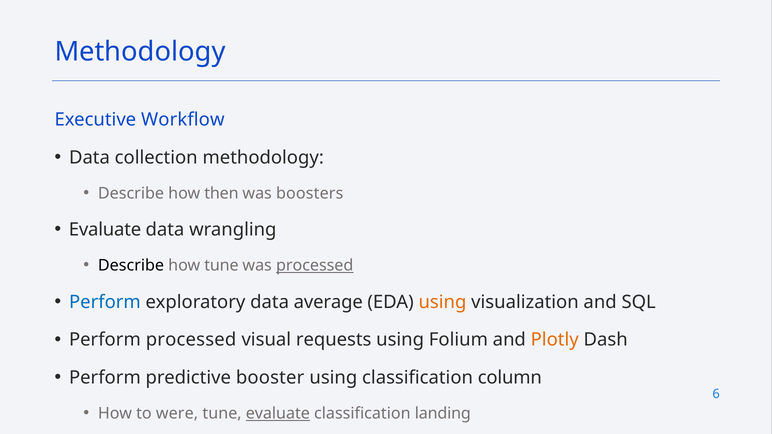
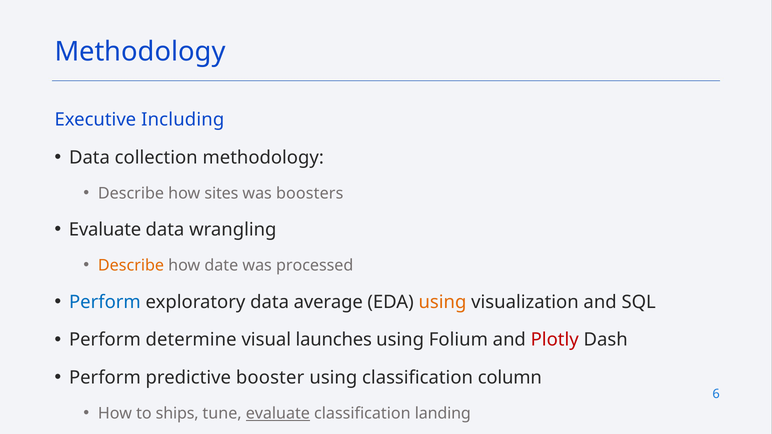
Workflow: Workflow -> Including (183, 120)
then: then -> sites (221, 193)
Describe colour: black -> orange (131, 266)
how tune: tune -> date (221, 266)
processed underline: present -> none (315, 266)
Perform processed: processed -> determine (191, 340)
requests: requests -> launches (334, 340)
Plotly colour: orange -> red (555, 340)
were: were -> ships (177, 414)
